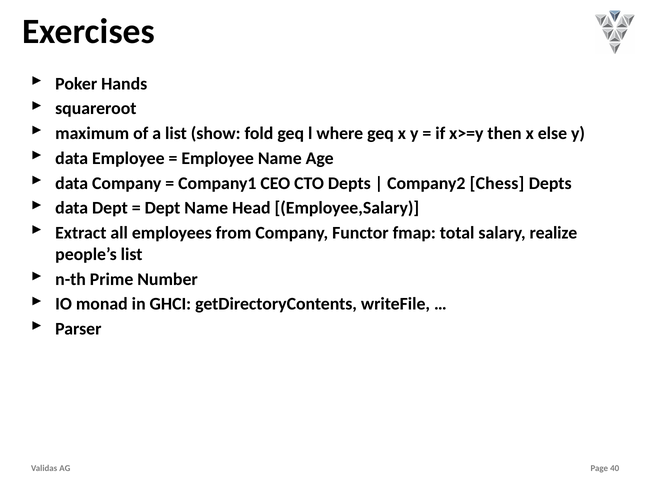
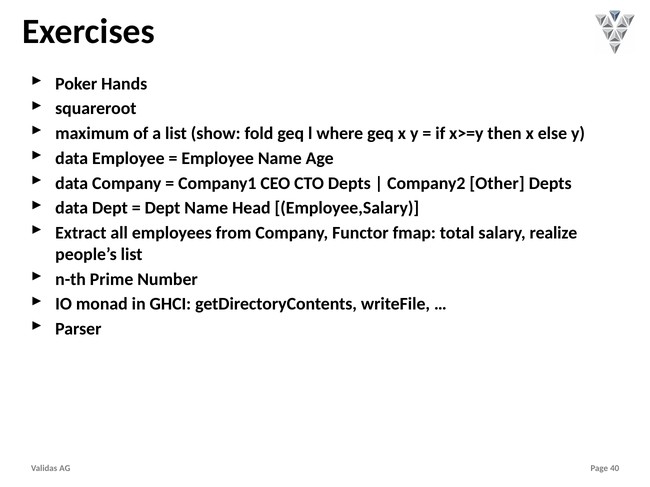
Chess: Chess -> Other (497, 183)
